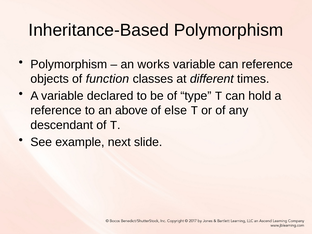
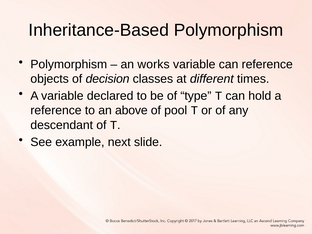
function: function -> decision (108, 79)
else: else -> pool (176, 110)
